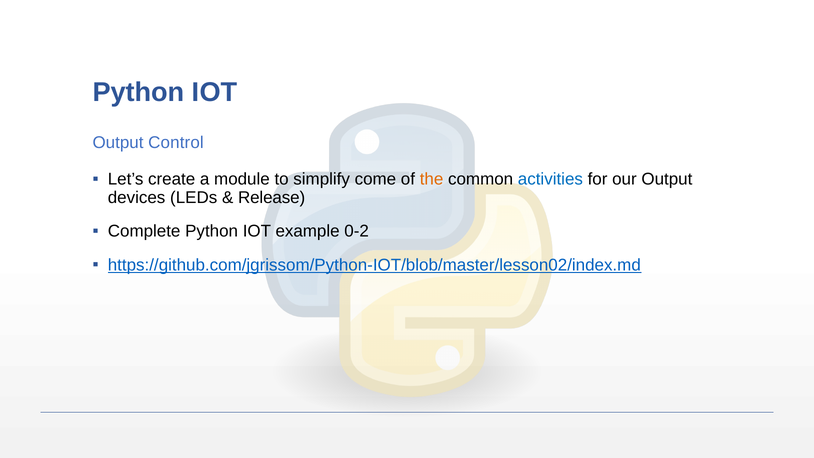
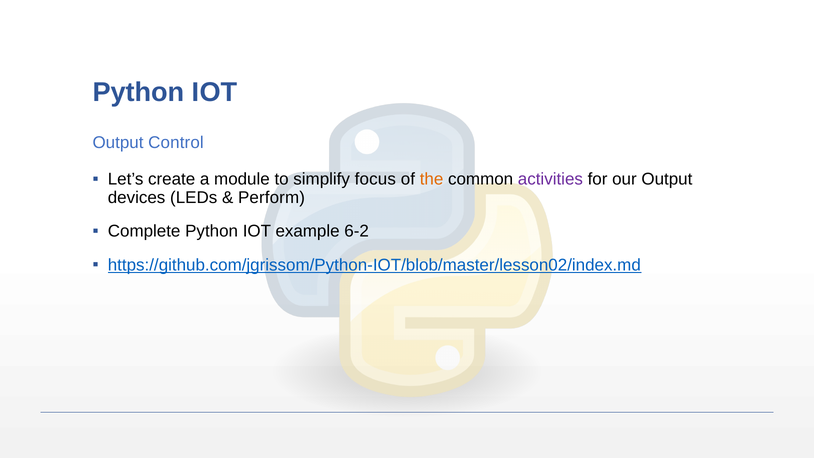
come: come -> focus (375, 179)
activities colour: blue -> purple (550, 179)
Release: Release -> Perform (271, 198)
0-2: 0-2 -> 6-2 (357, 231)
